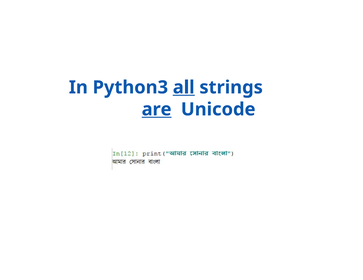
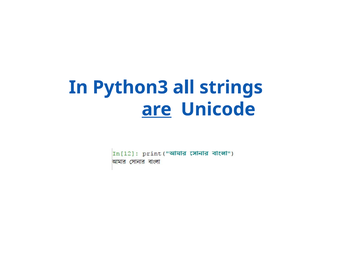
all underline: present -> none (184, 88)
